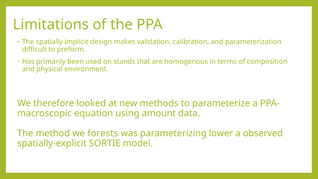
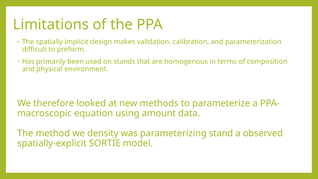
forests: forests -> density (103, 133)
lower: lower -> stand (221, 133)
